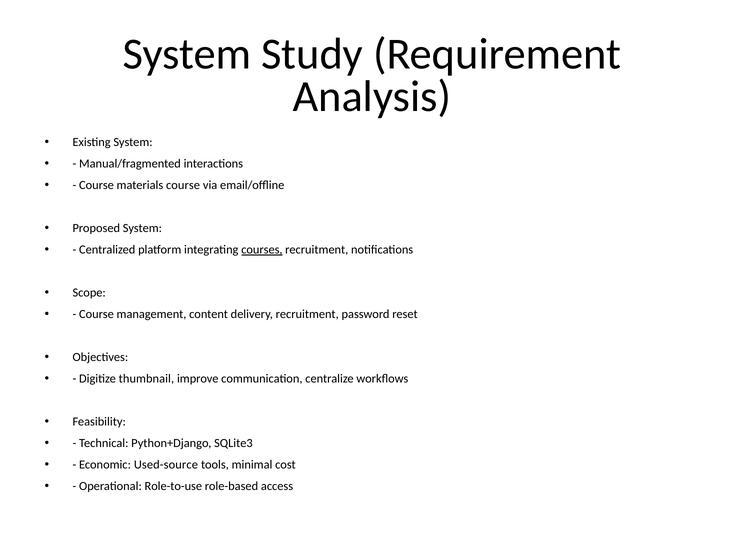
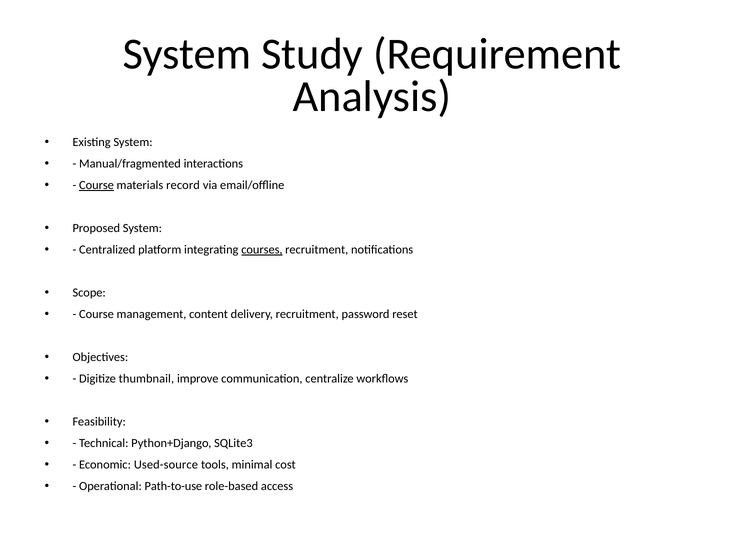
Course underline: none -> present (96, 185)
materials course: course -> record (183, 185)
Role-to-use: Role-to-use -> Path-to-use (173, 486)
